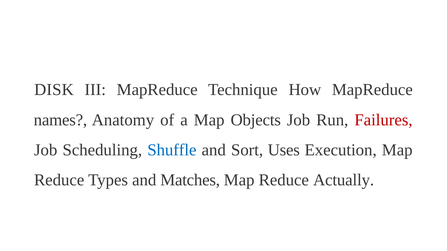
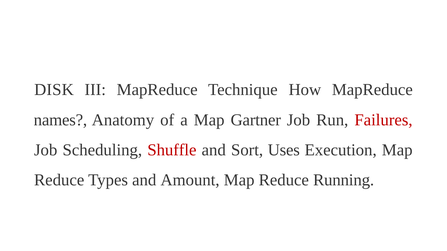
Objects: Objects -> Gartner (256, 120)
Shuffle colour: blue -> red (172, 150)
Matches: Matches -> Amount (190, 180)
Actually: Actually -> Running (344, 180)
